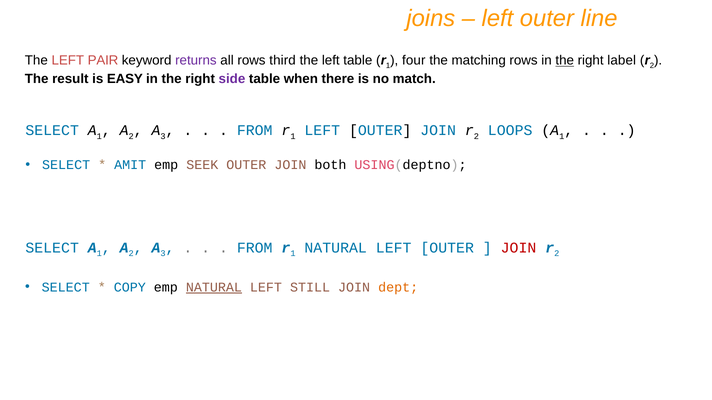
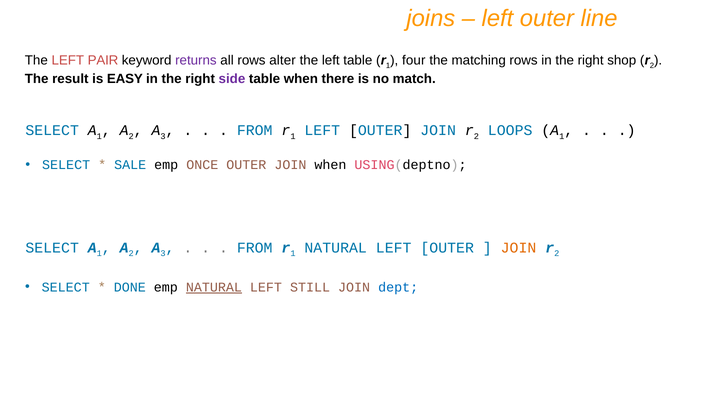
third: third -> alter (283, 60)
the underline: present -> none (565, 60)
label: label -> shop (622, 60)
AMIT: AMIT -> SALE (130, 165)
SEEK: SEEK -> ONCE (202, 165)
JOIN both: both -> when (330, 165)
JOIN colour: red -> orange (519, 248)
COPY: COPY -> DONE (130, 287)
dept colour: orange -> blue (398, 287)
